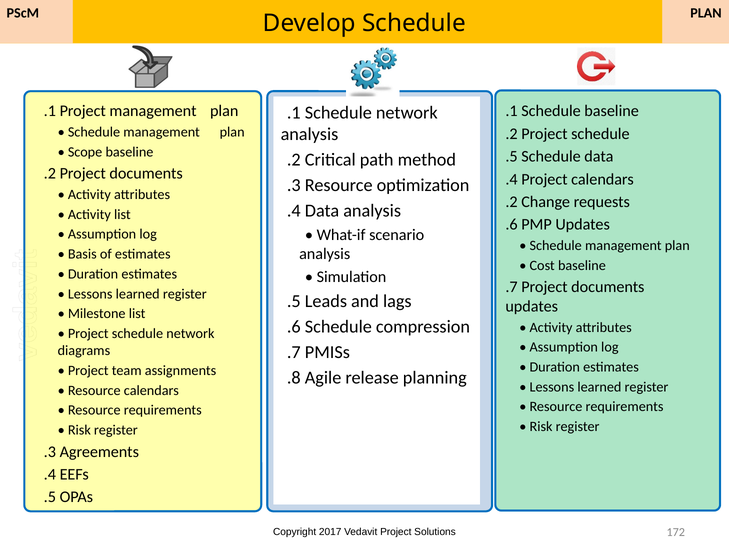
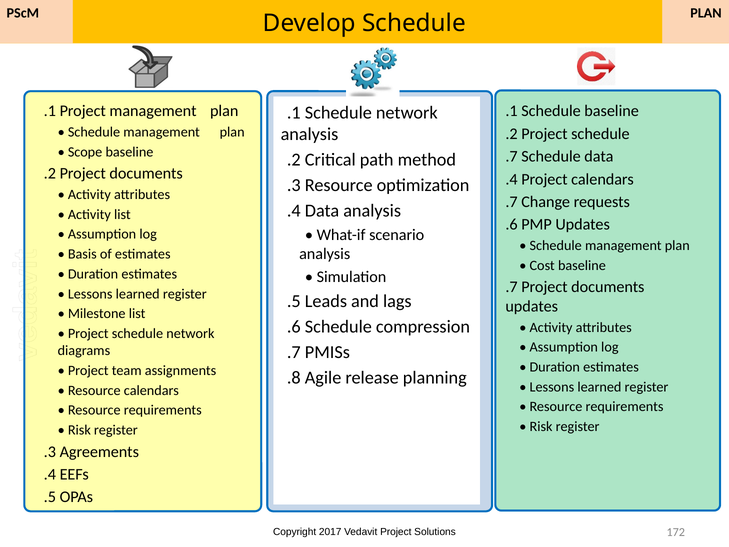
.5: .5 -> .7 (512, 156)
.2: .2 -> .7 (512, 202)
